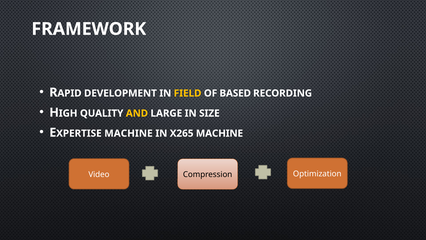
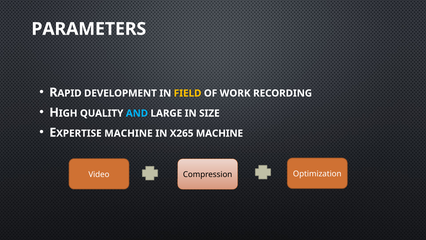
FRAMEWORK: FRAMEWORK -> PARAMETERS (89, 29)
BASED: BASED -> WORK (235, 93)
AND colour: yellow -> light blue (137, 113)
